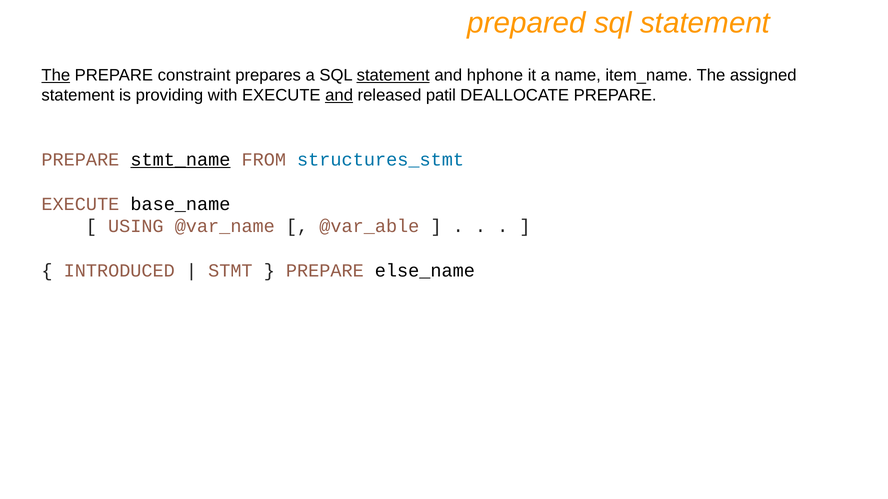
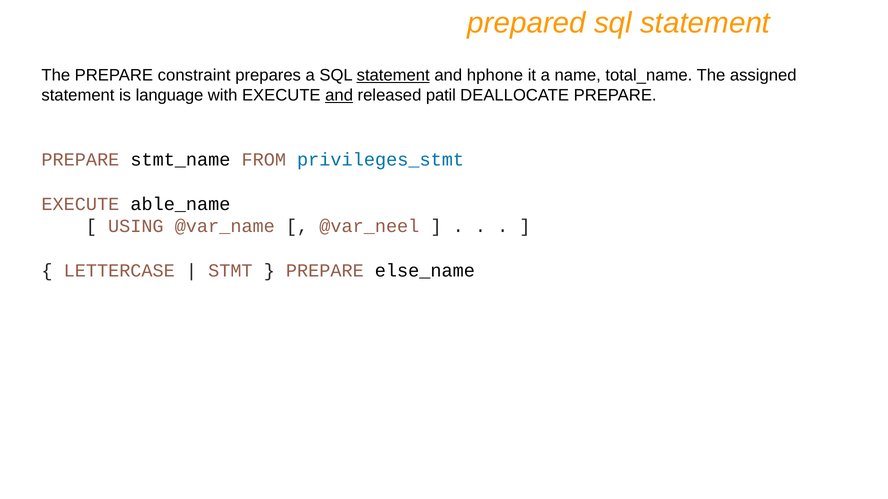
The underline: present -> none (56, 75)
item_name: item_name -> total_name (649, 75)
providing: providing -> language (170, 95)
stmt_name underline: present -> none (180, 160)
structures_stmt: structures_stmt -> privileges_stmt (381, 160)
base_name: base_name -> able_name (180, 204)
@var_able: @var_able -> @var_neel (369, 226)
INTRODUCED: INTRODUCED -> LETTERCASE (119, 271)
